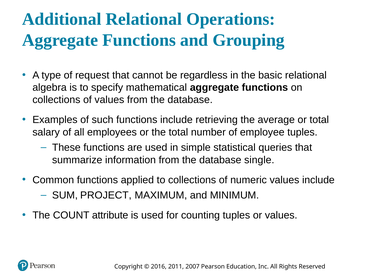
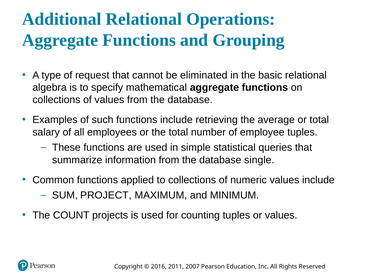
regardless: regardless -> eliminated (204, 75)
attribute: attribute -> projects (110, 215)
